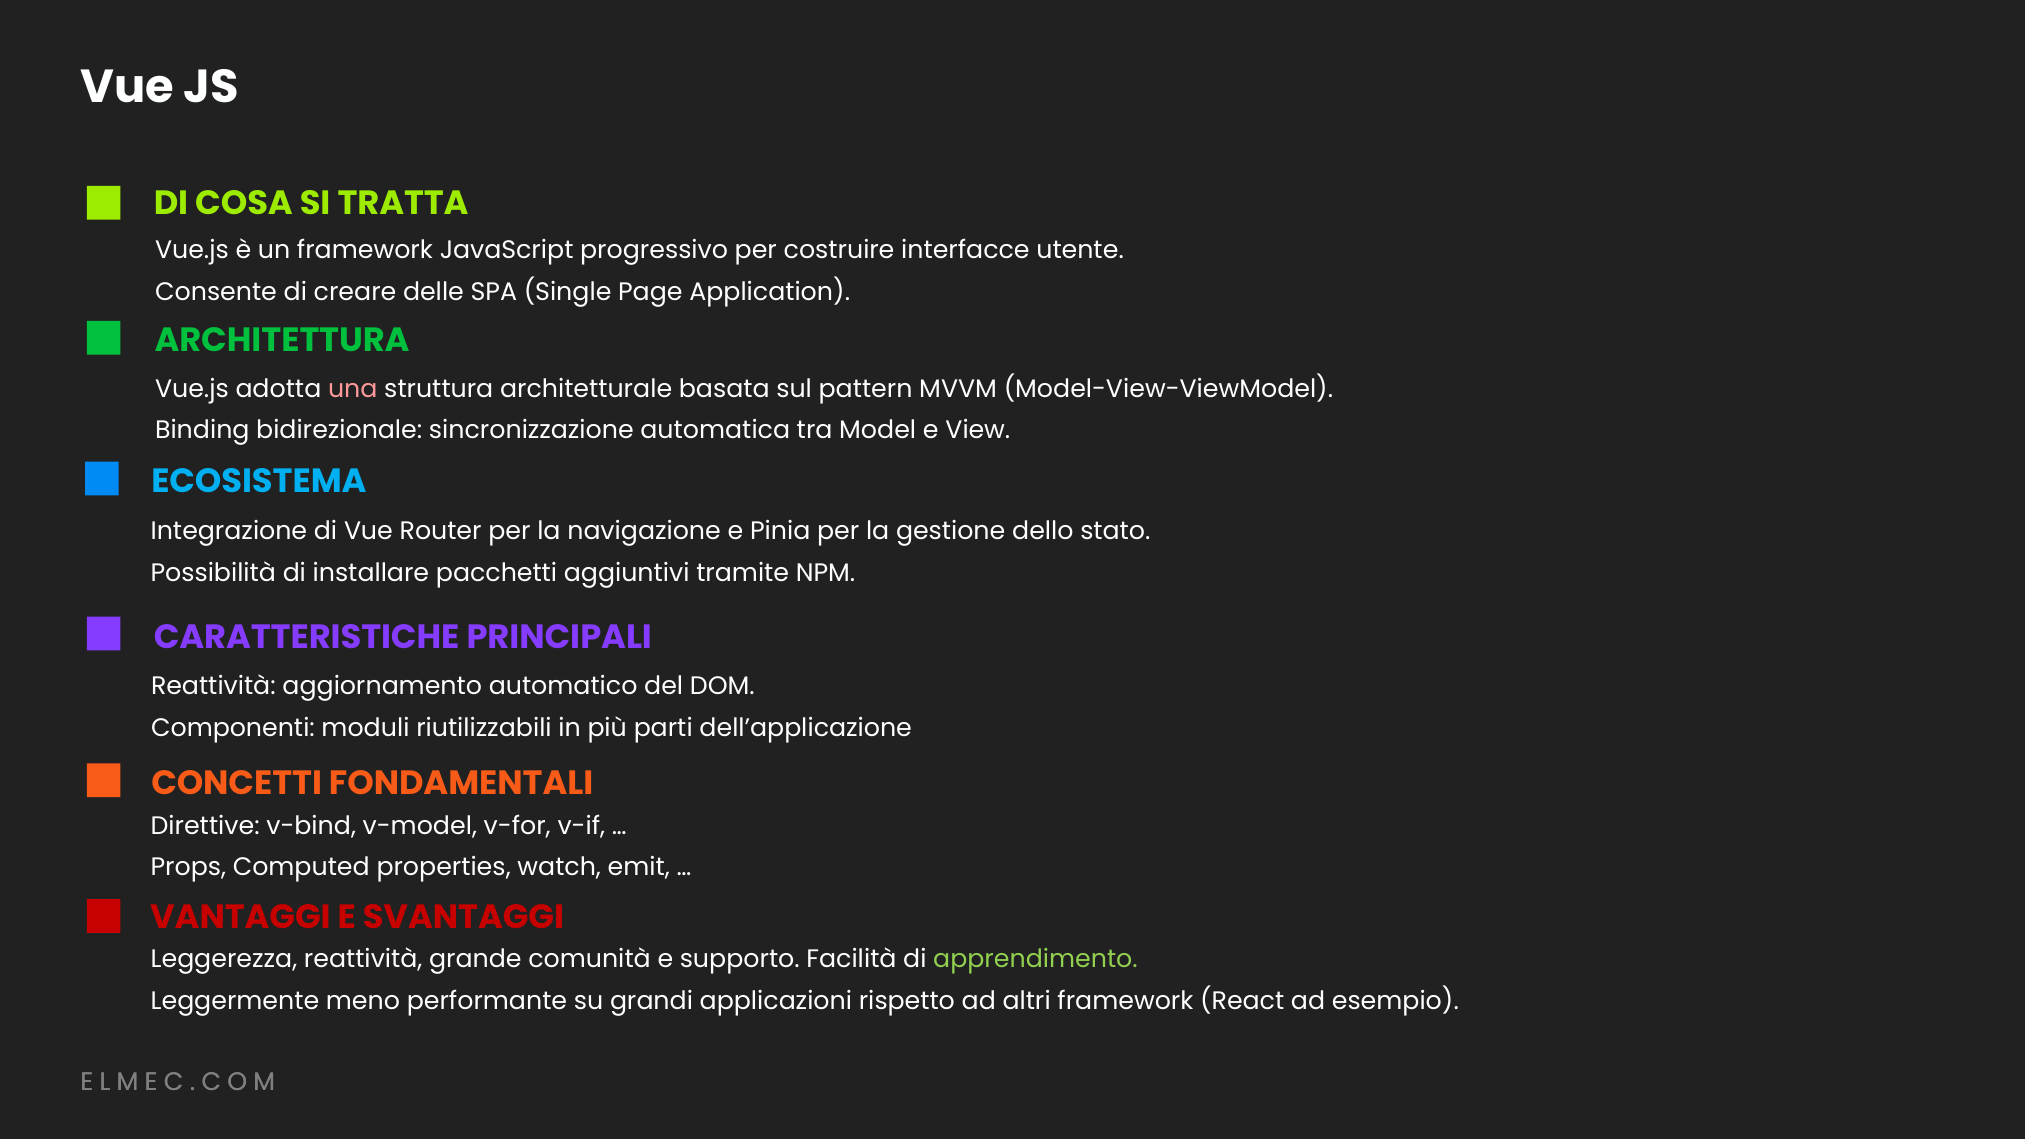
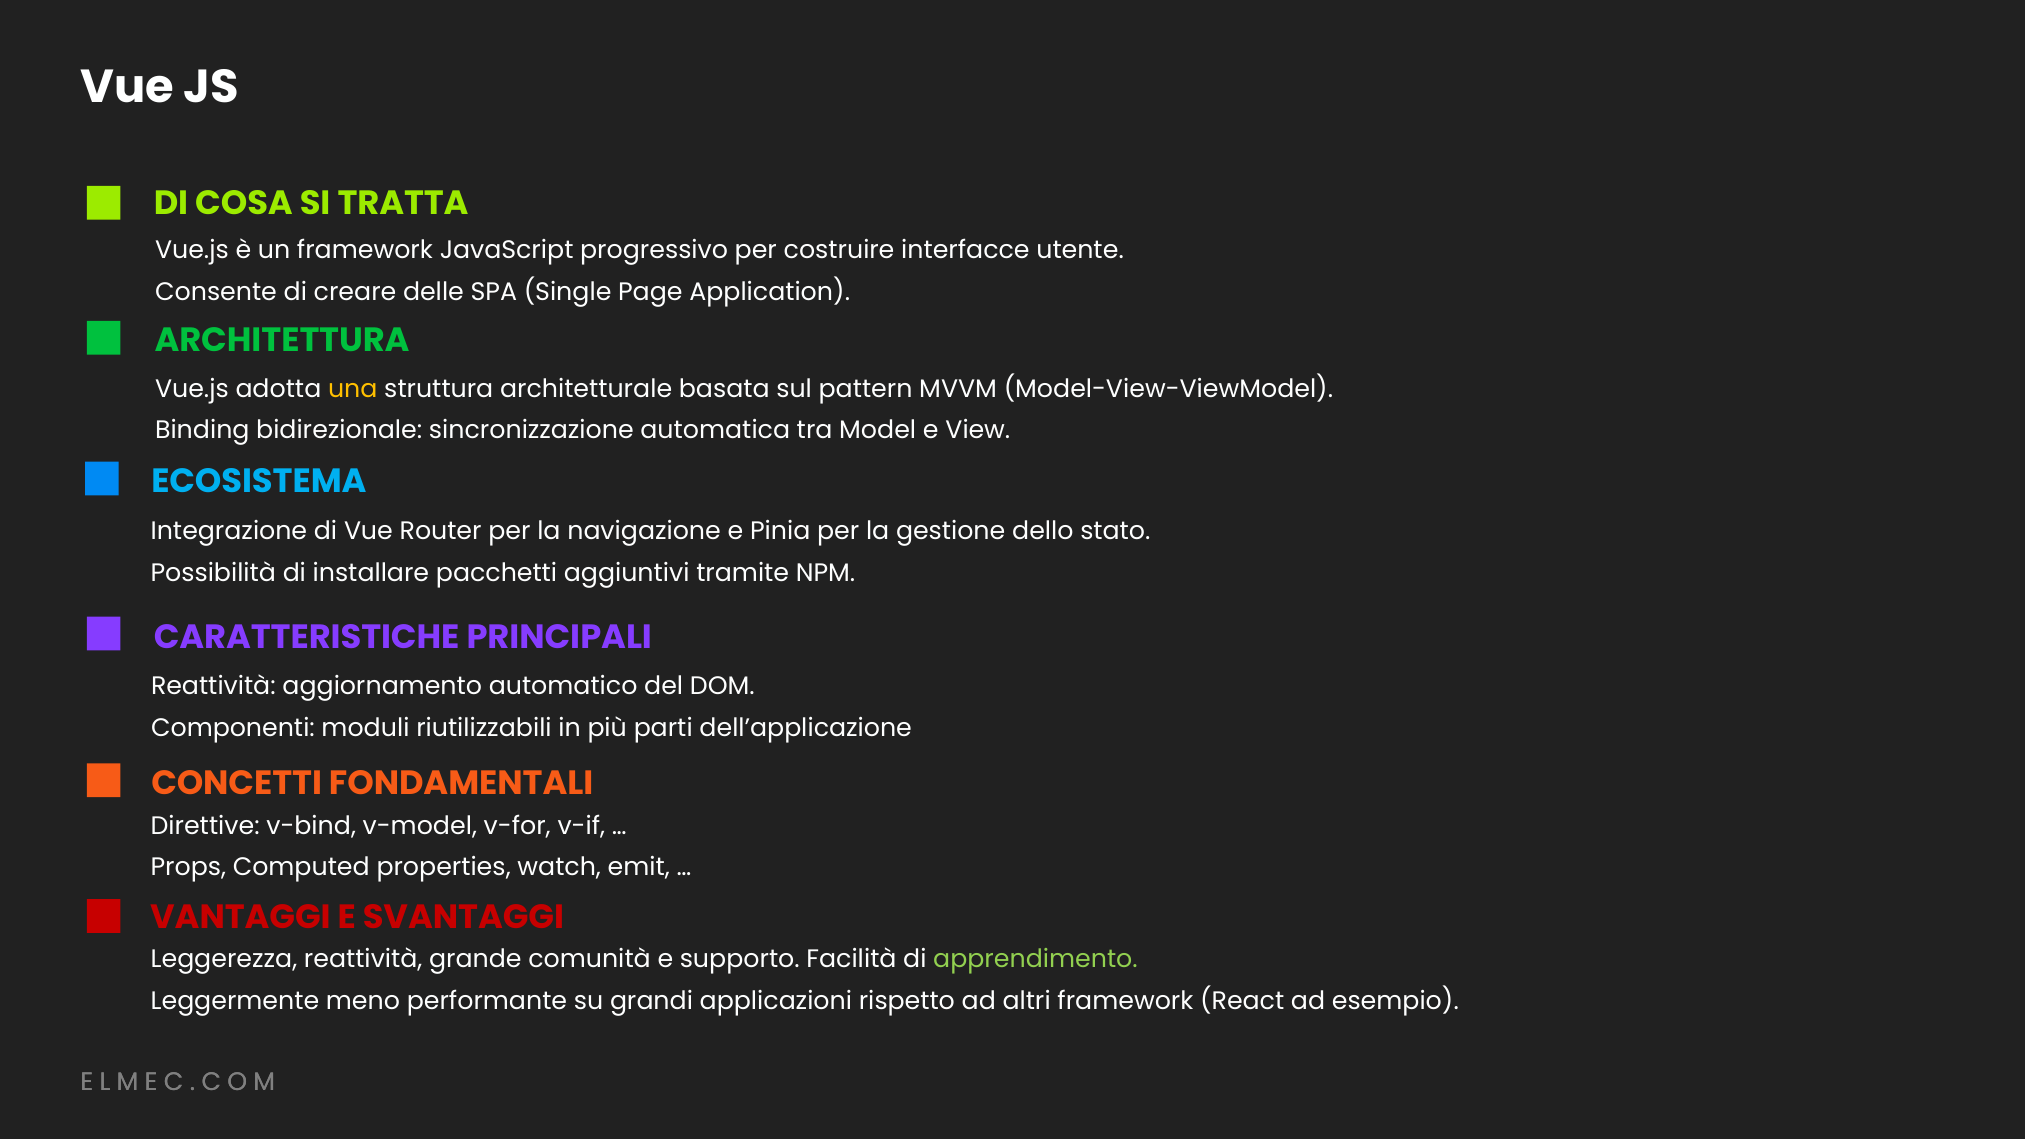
una colour: pink -> yellow (353, 389)
